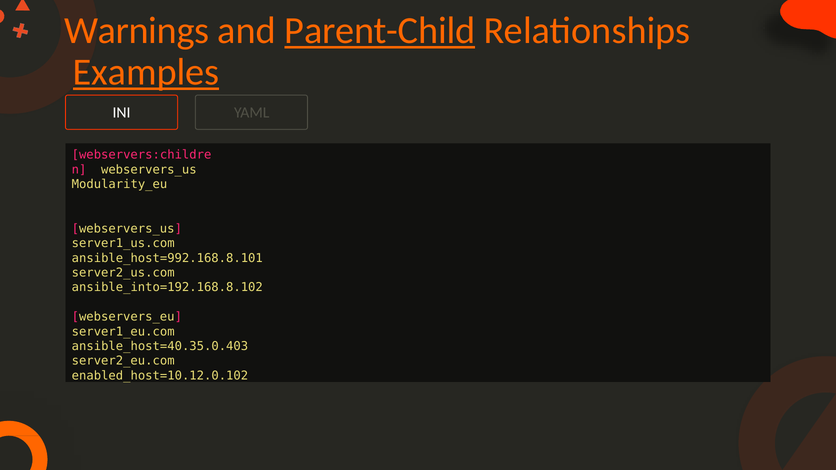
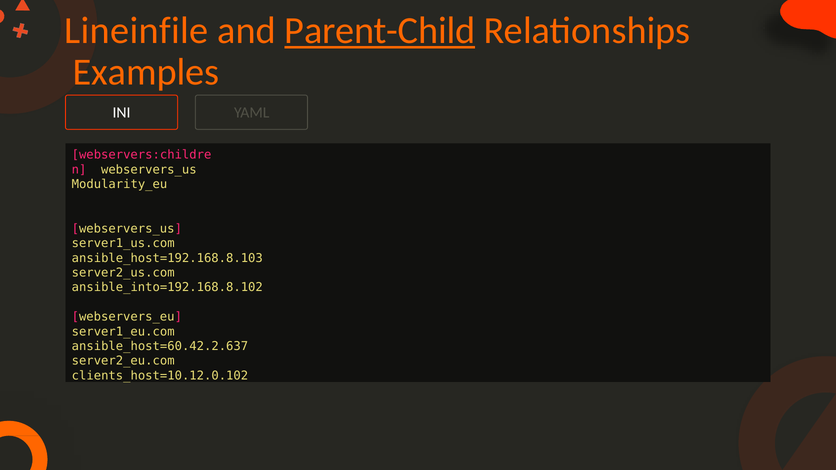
Warnings: Warnings -> Lineinfile (136, 31)
Examples underline: present -> none (146, 72)
ansible_host=992.168.8.101: ansible_host=992.168.8.101 -> ansible_host=192.168.8.103 (167, 258)
ansible_host=40.35.0.403: ansible_host=40.35.0.403 -> ansible_host=60.42.2.637 (160, 346)
enabled_host=10.12.0.102: enabled_host=10.12.0.102 -> clients_host=10.12.0.102 (160, 376)
